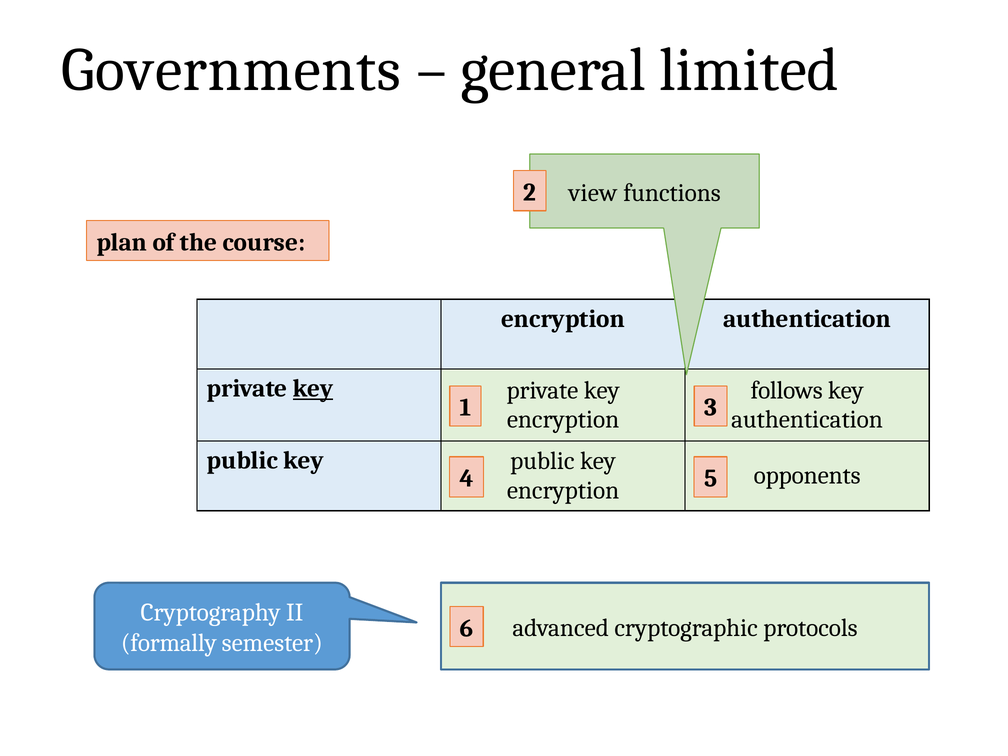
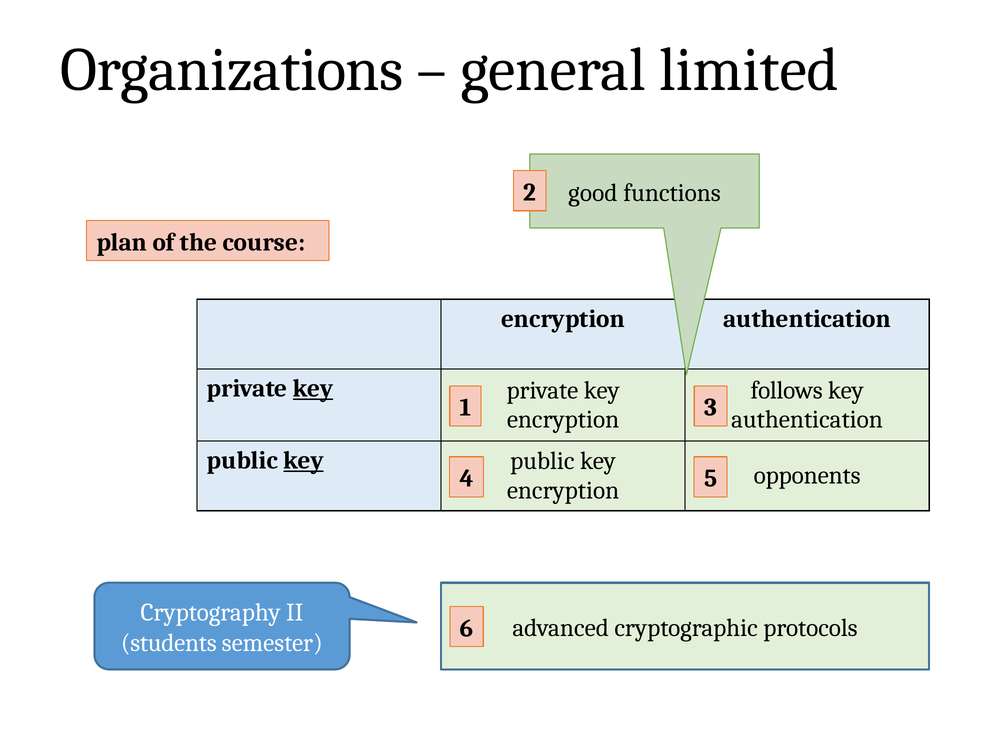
Governments: Governments -> Organizations (232, 70)
view: view -> good (593, 193)
key underline: none -> present (304, 460)
formally: formally -> students (169, 643)
